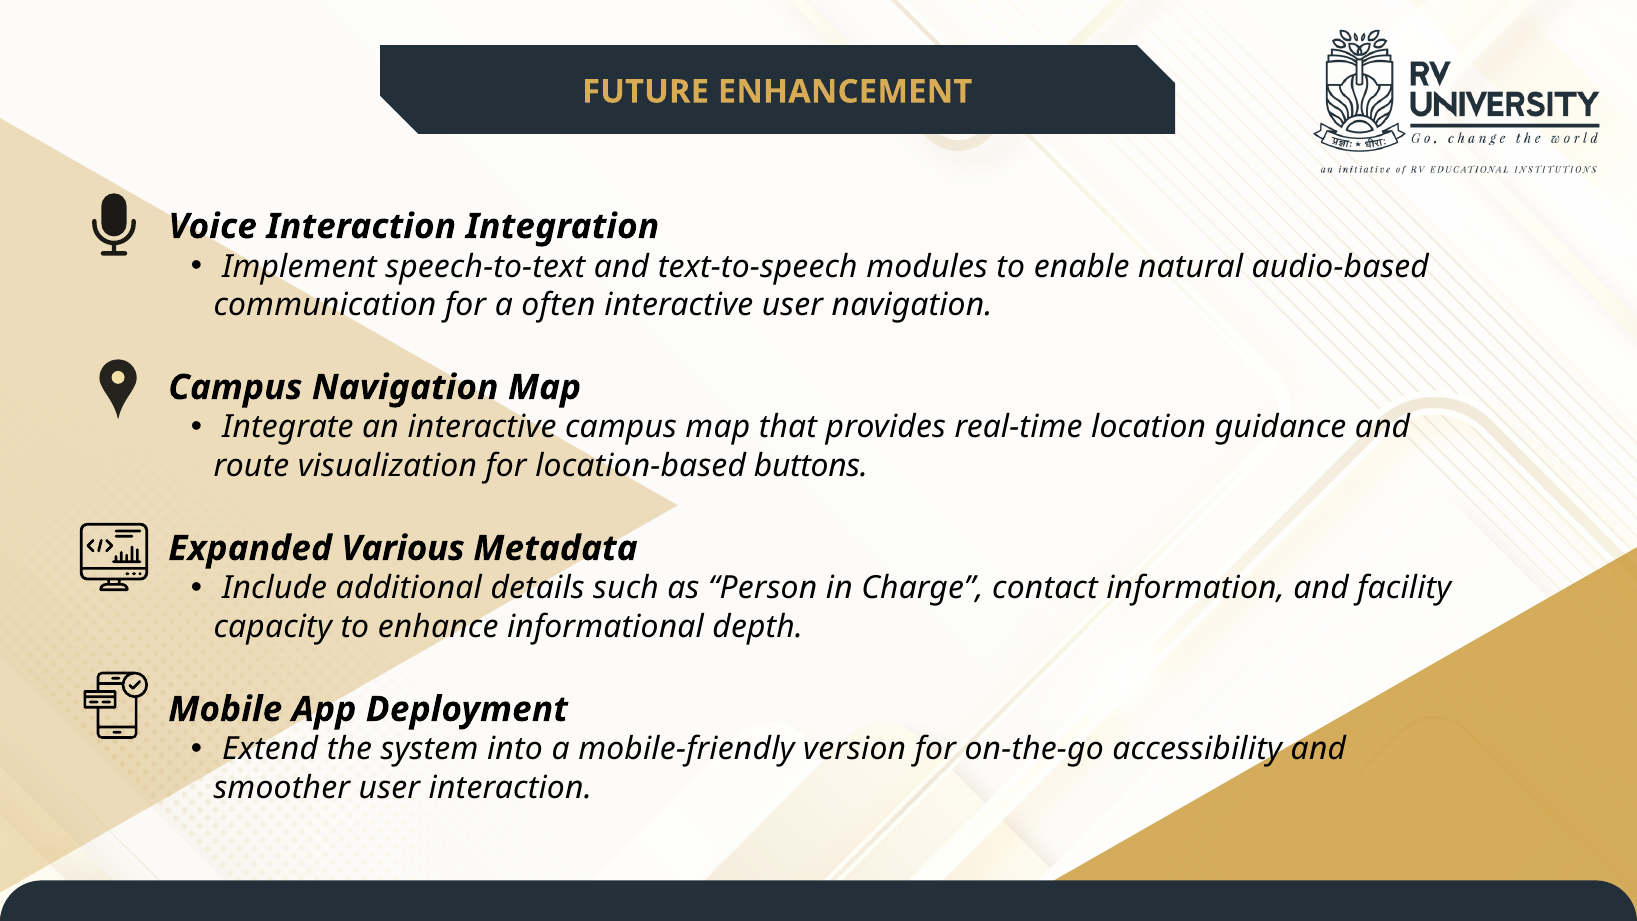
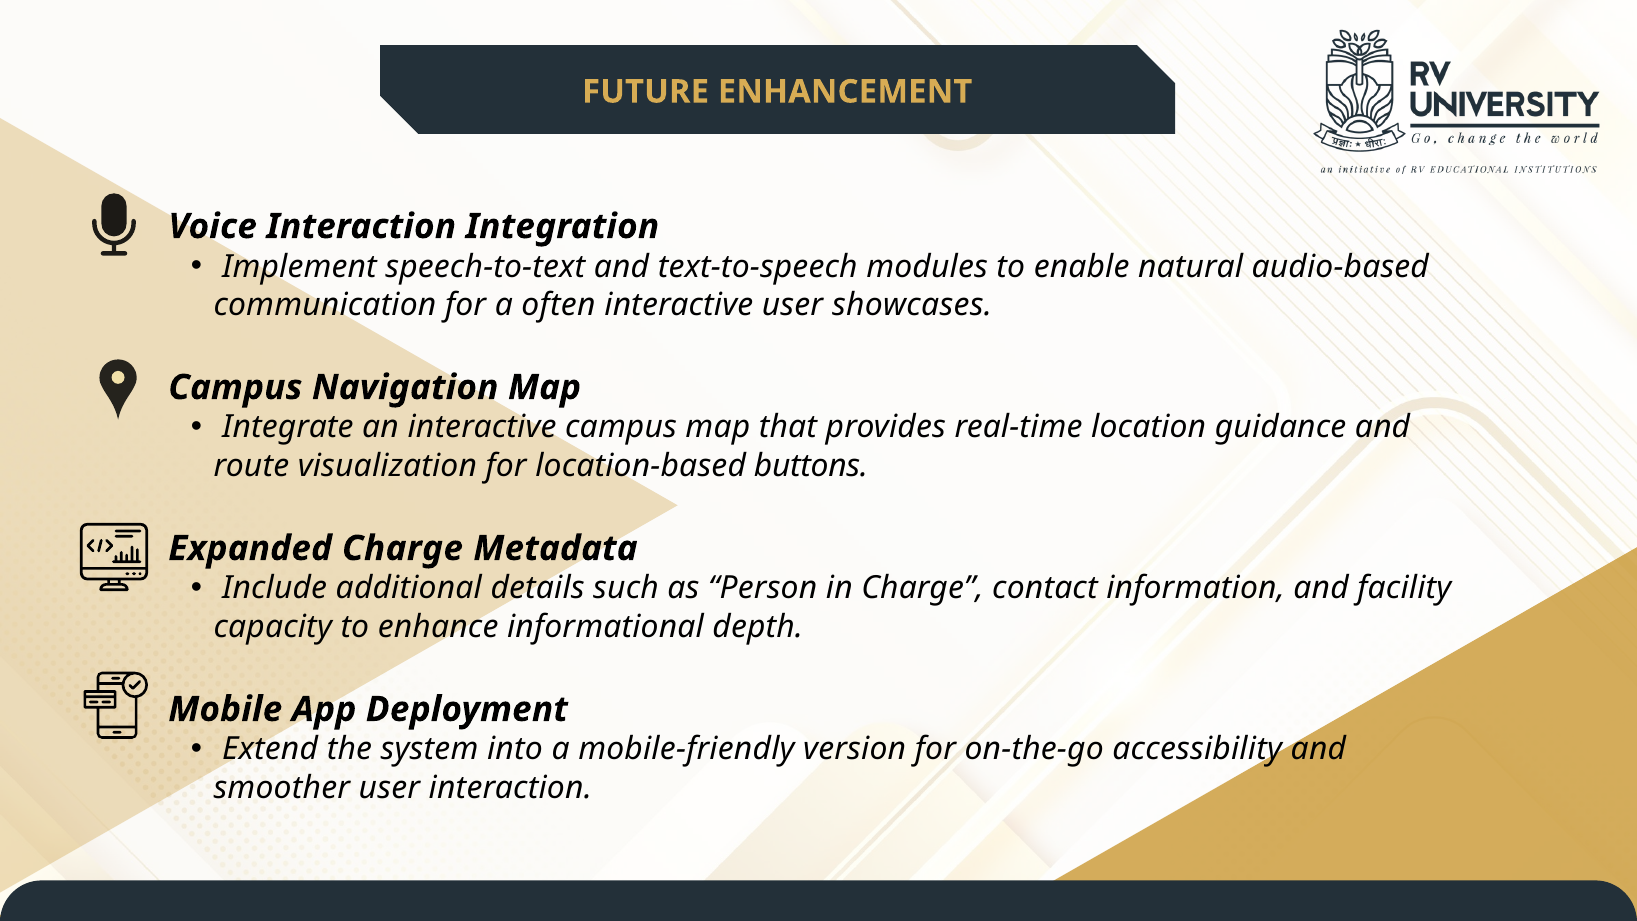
user navigation: navigation -> showcases (912, 305)
Expanded Various: Various -> Charge (403, 548)
